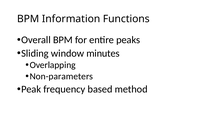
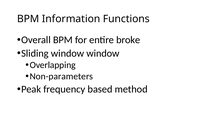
peaks: peaks -> broke (128, 40)
window minutes: minutes -> window (103, 53)
